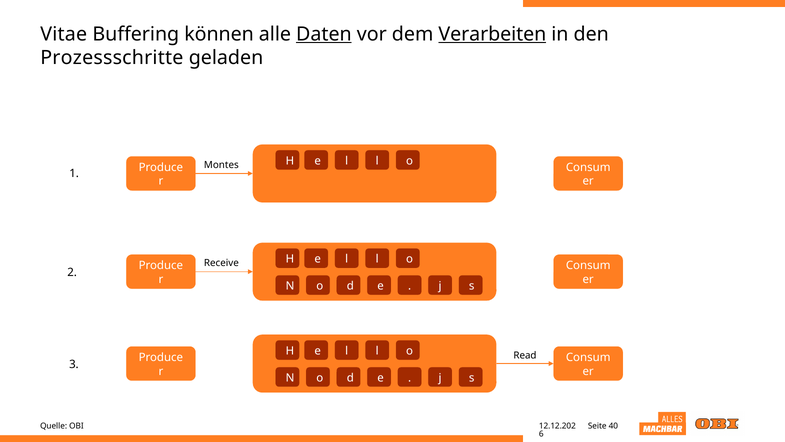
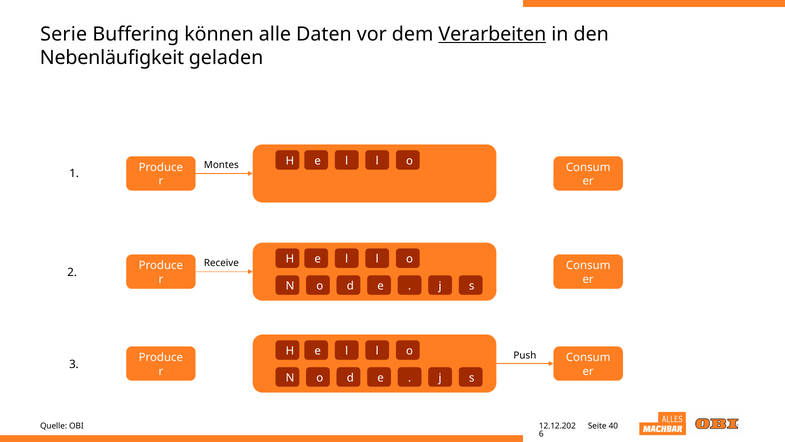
Vitae: Vitae -> Serie (64, 34)
Daten underline: present -> none (324, 34)
Prozessschritte: Prozessschritte -> Nebenläufigkeit (112, 58)
Read: Read -> Push (525, 355)
